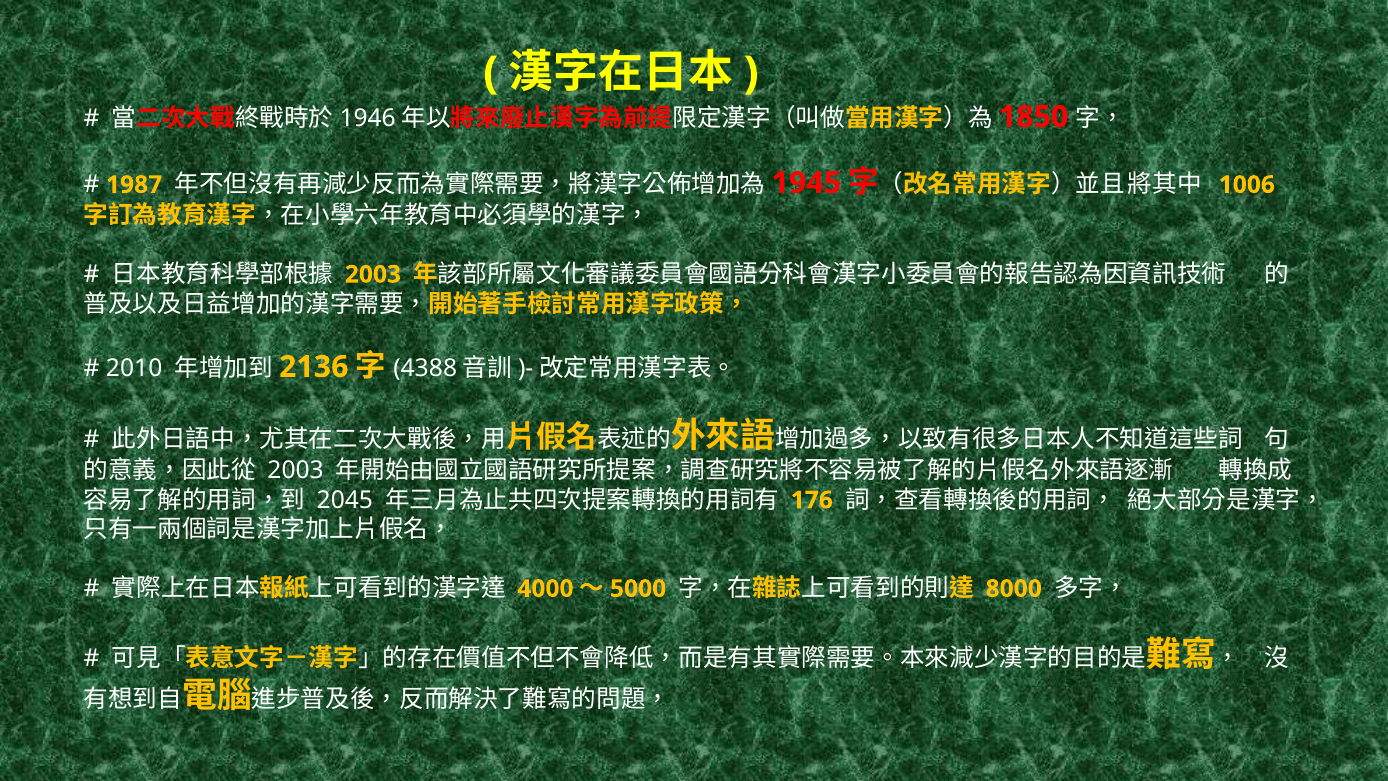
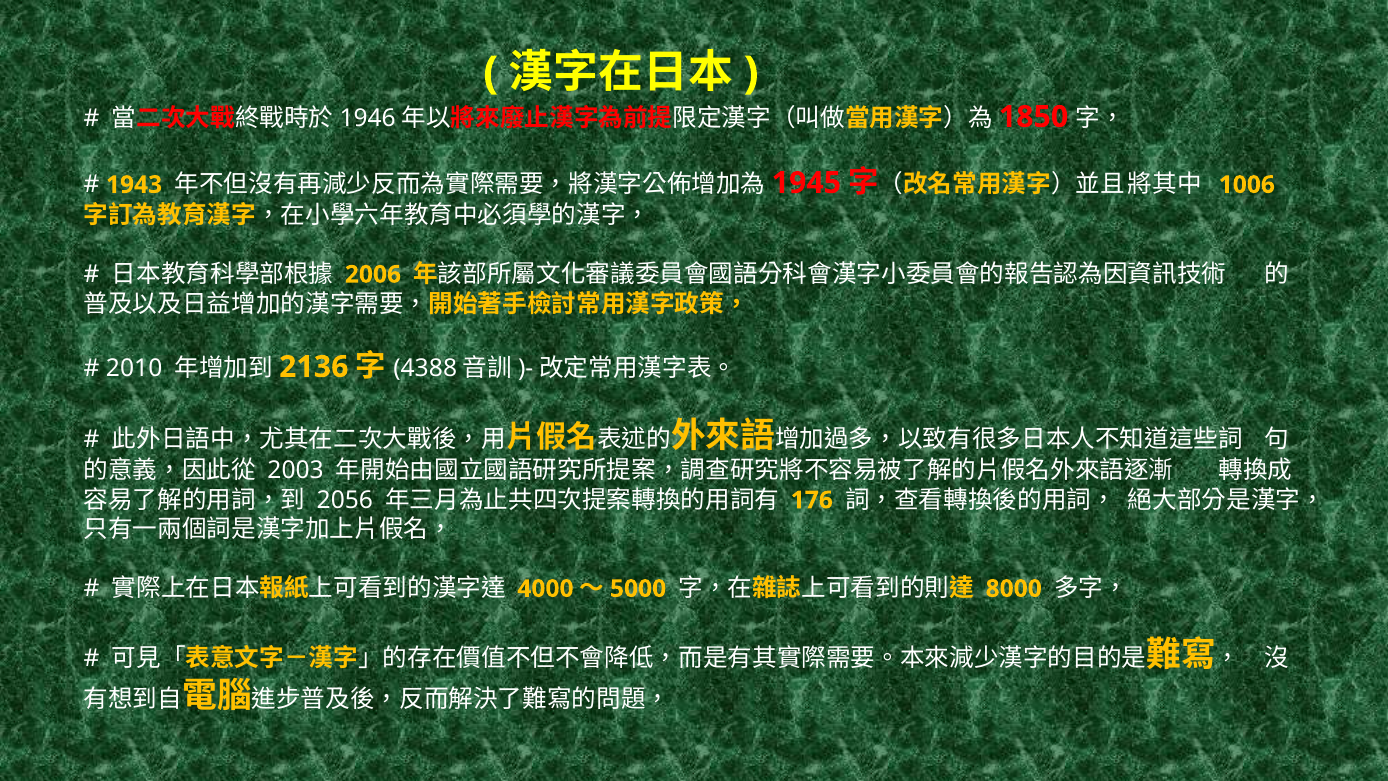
1987: 1987 -> 1943 (134, 185)
2003: 2003 -> 2006 (373, 274)
2045: 2045 -> 2056 (345, 500)
